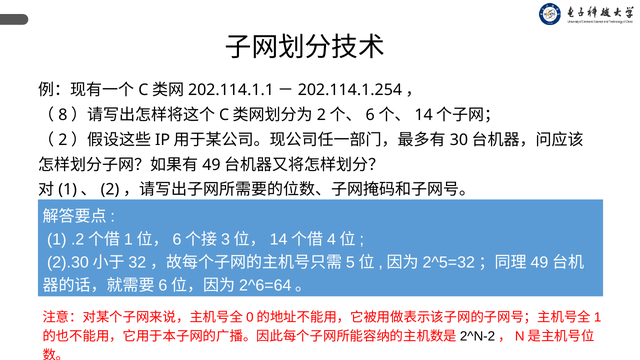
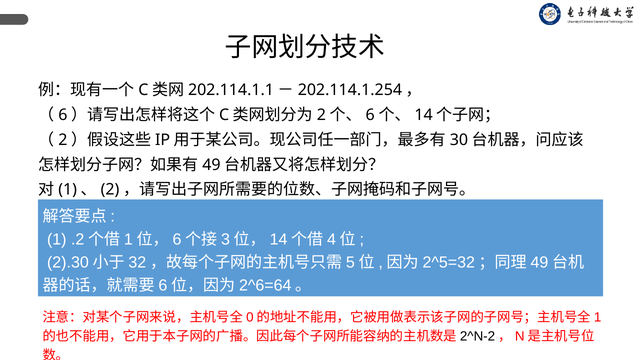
8: 8 -> 6 (63, 115)
